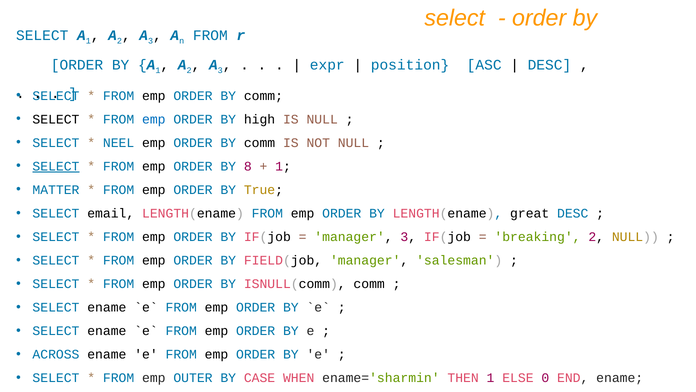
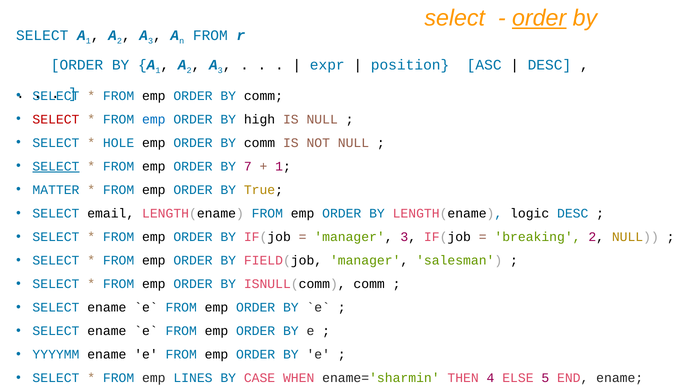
order underline: none -> present (539, 18)
SELECT colour: black -> red (56, 119)
NEEL: NEEL -> HOLE (119, 143)
8: 8 -> 7 (248, 166)
great: great -> logic (530, 213)
ACROSS: ACROSS -> YYYYMM (56, 354)
OUTER: OUTER -> LINES (193, 378)
THEN 1: 1 -> 4 (491, 378)
0: 0 -> 5 (545, 378)
